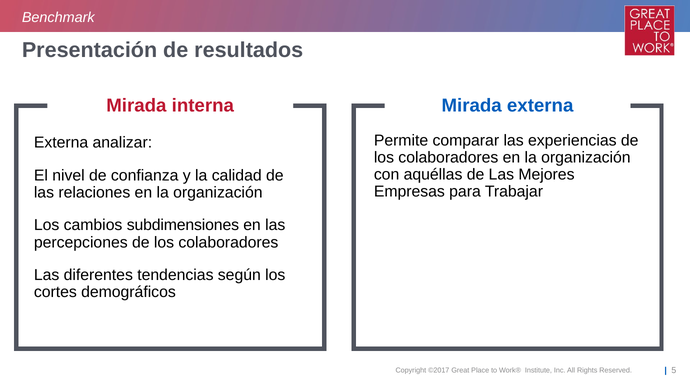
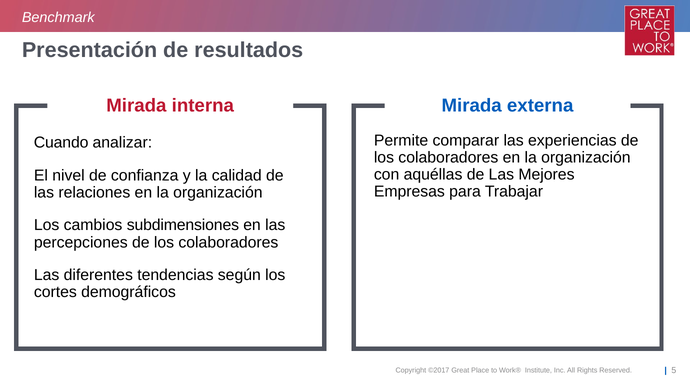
Externa: Externa -> Cuando (61, 143)
